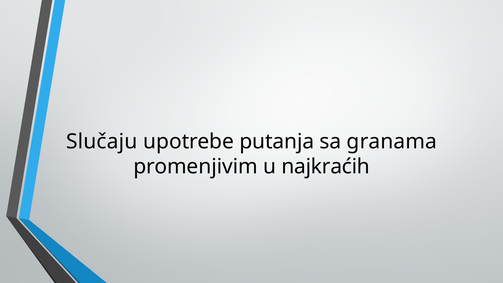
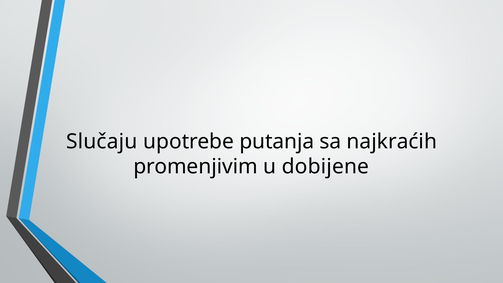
granama: granama -> najkraćih (392, 142)
najkraćih: najkraćih -> dobijene (325, 167)
